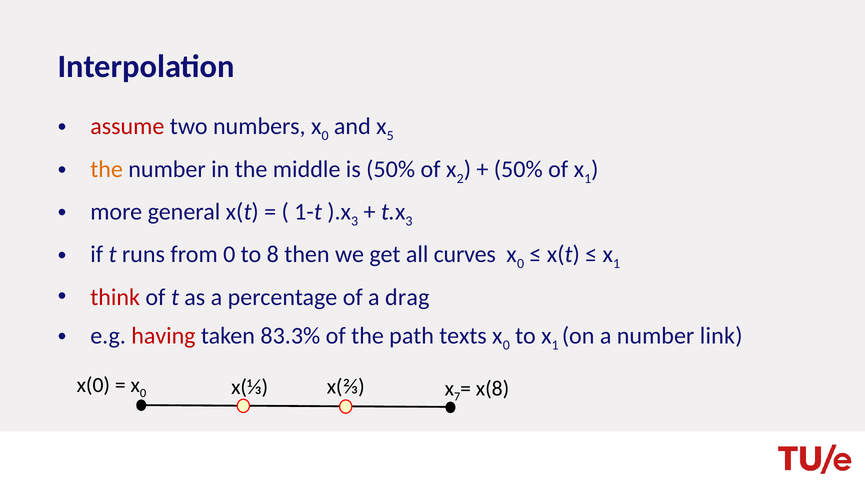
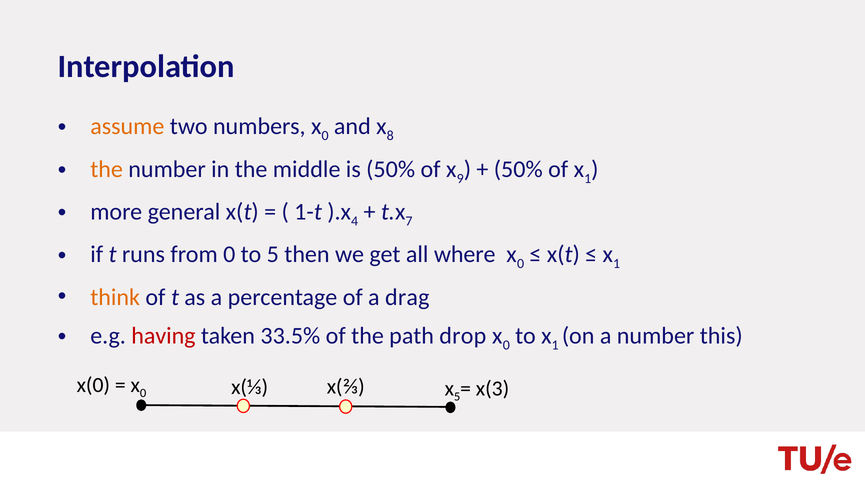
assume colour: red -> orange (127, 127)
5: 5 -> 8 (390, 136)
2: 2 -> 9 (460, 179)
3: 3 -> 4 (355, 221)
3: 3 -> 7 (409, 221)
to 8: 8 -> 5 (273, 255)
curves: curves -> where (465, 255)
think colour: red -> orange (115, 298)
83.3%: 83.3% -> 33.5% (290, 336)
texts: texts -> drop (463, 336)
link: link -> this (721, 336)
7: 7 -> 5 (457, 397)
x(8: x(8 -> x(3 (492, 389)
